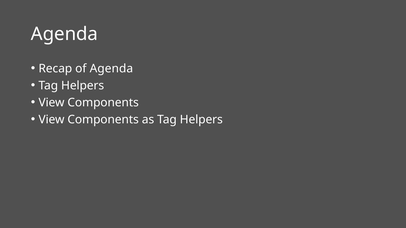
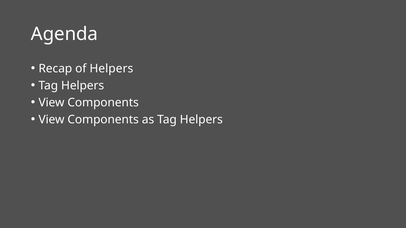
of Agenda: Agenda -> Helpers (111, 69)
